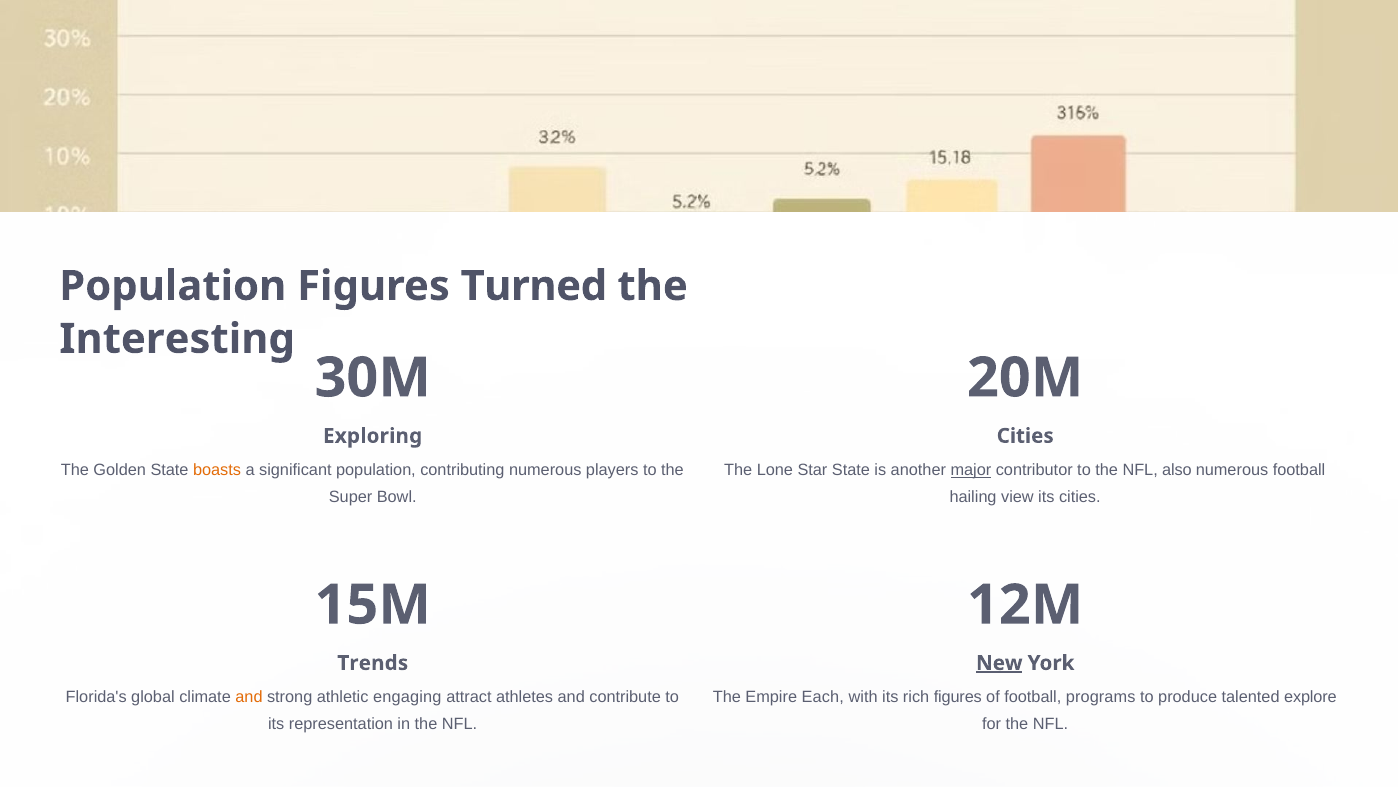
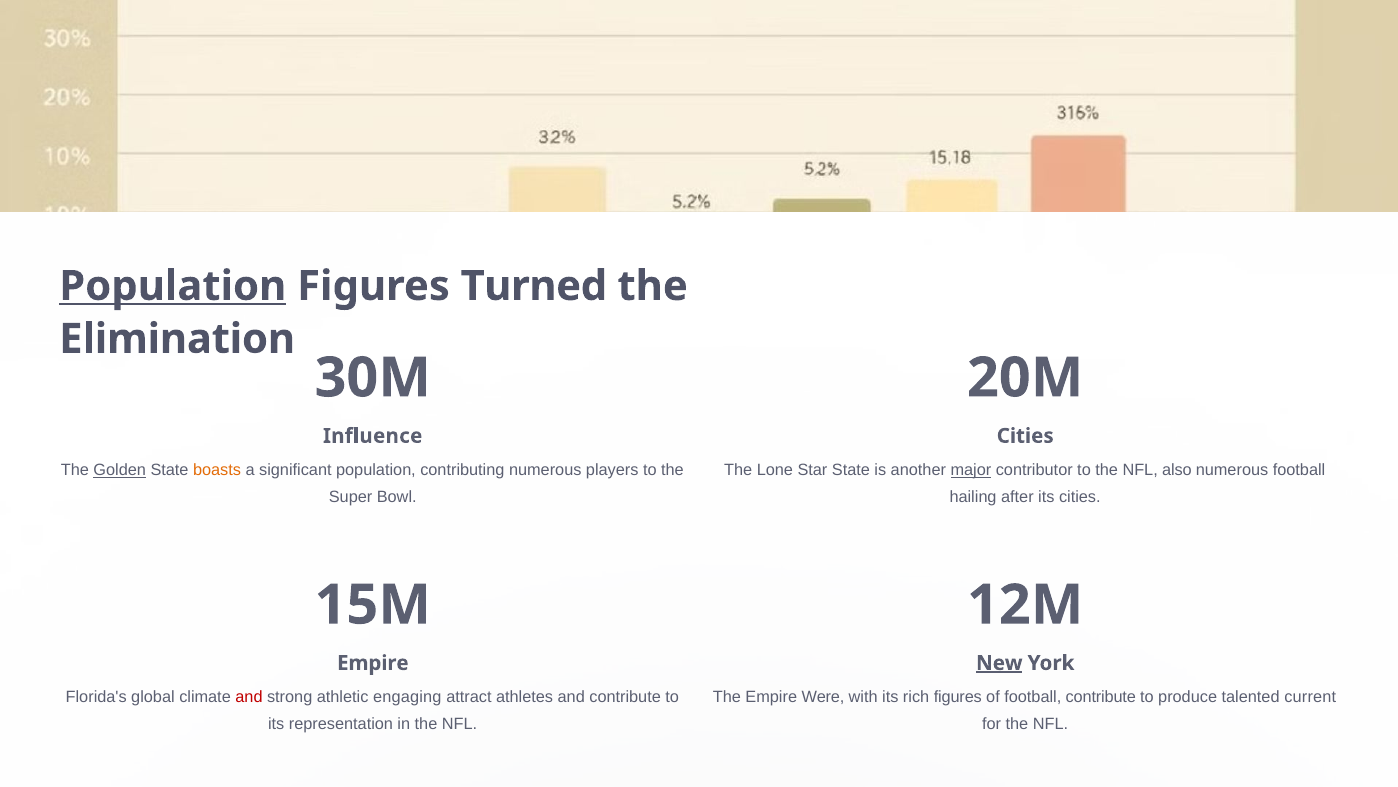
Population underline: none -> present (173, 286)
Interesting: Interesting -> Elimination (177, 339)
Exploring: Exploring -> Influence (373, 436)
Golden underline: none -> present (120, 470)
view: view -> after (1017, 497)
Trends: Trends -> Empire (373, 663)
and colour: orange -> red (249, 697)
Each: Each -> Were (823, 697)
football programs: programs -> contribute (1101, 697)
explore: explore -> current (1310, 697)
